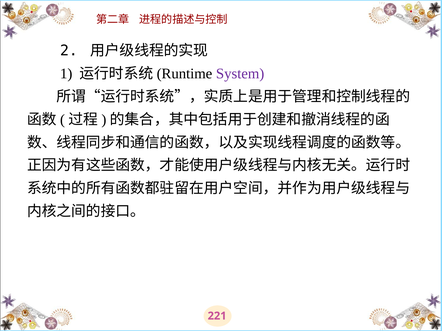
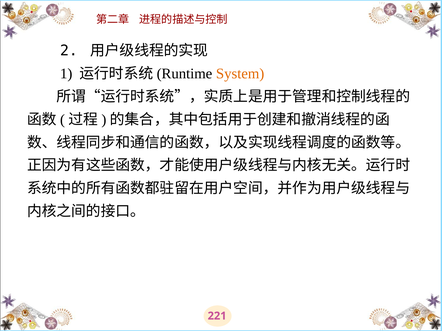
System colour: purple -> orange (240, 74)
